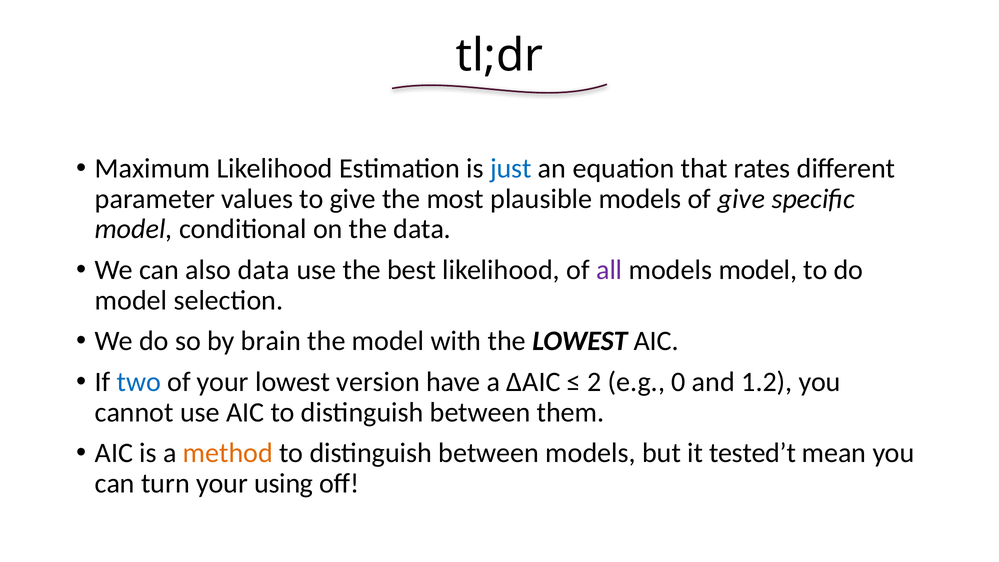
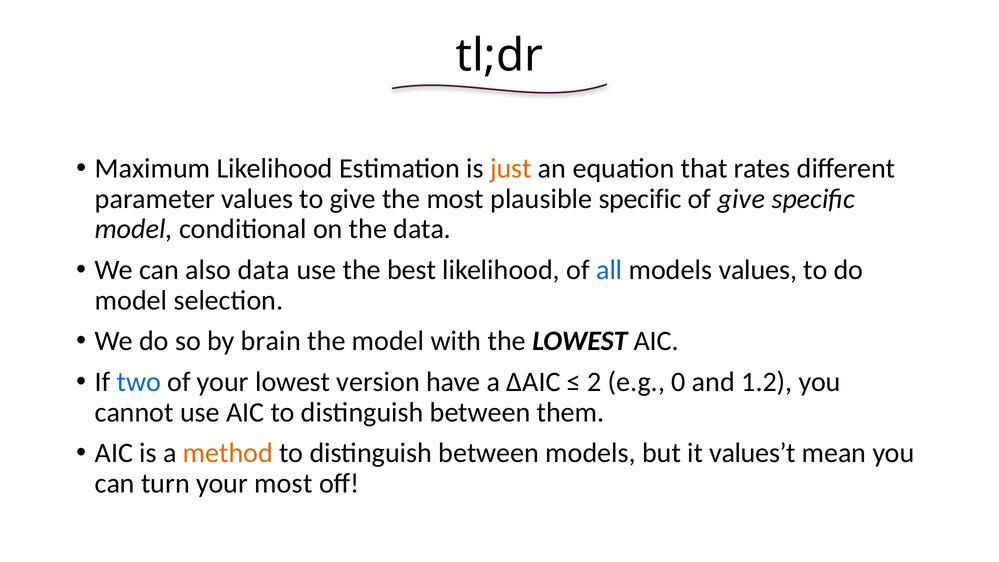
just colour: blue -> orange (511, 168)
plausible models: models -> specific (640, 199)
all colour: purple -> blue (609, 270)
models model: model -> values (758, 270)
tested’t: tested’t -> values’t (753, 453)
your using: using -> most (283, 483)
